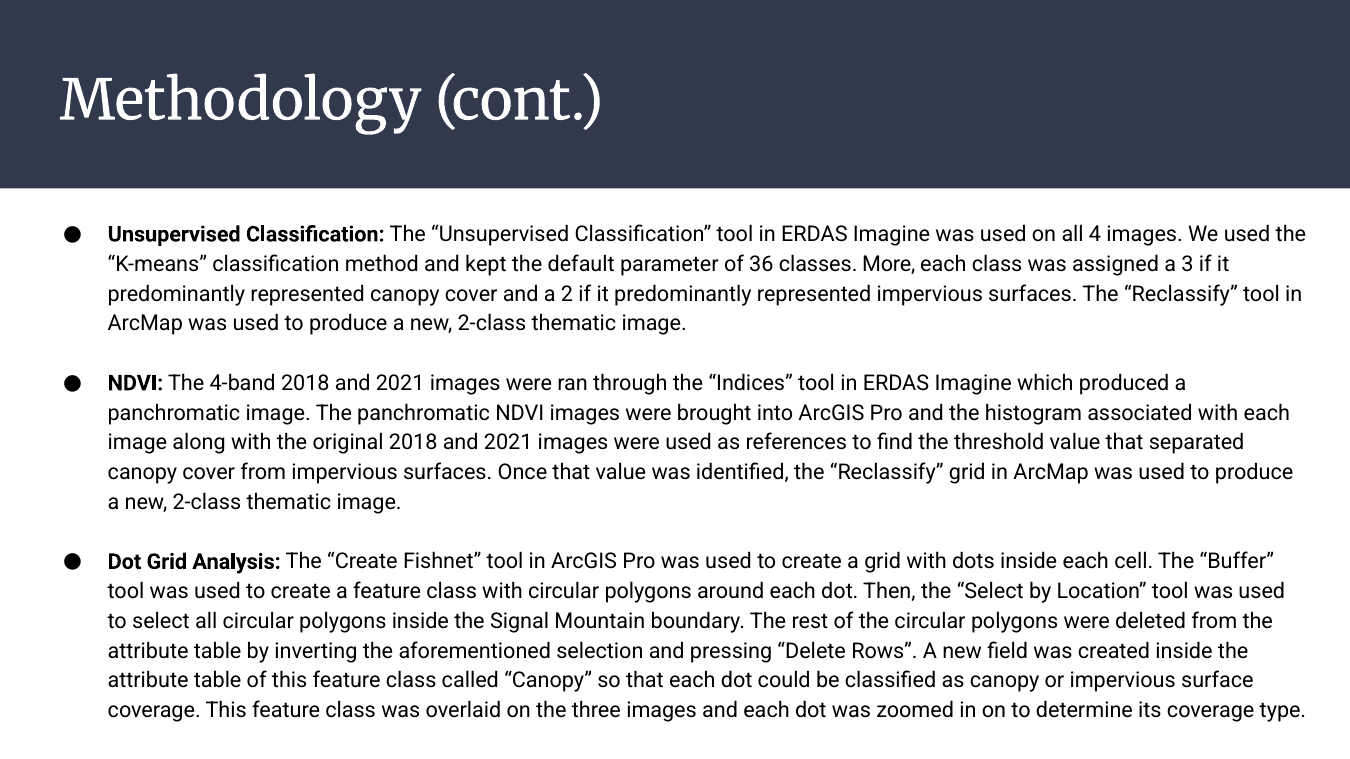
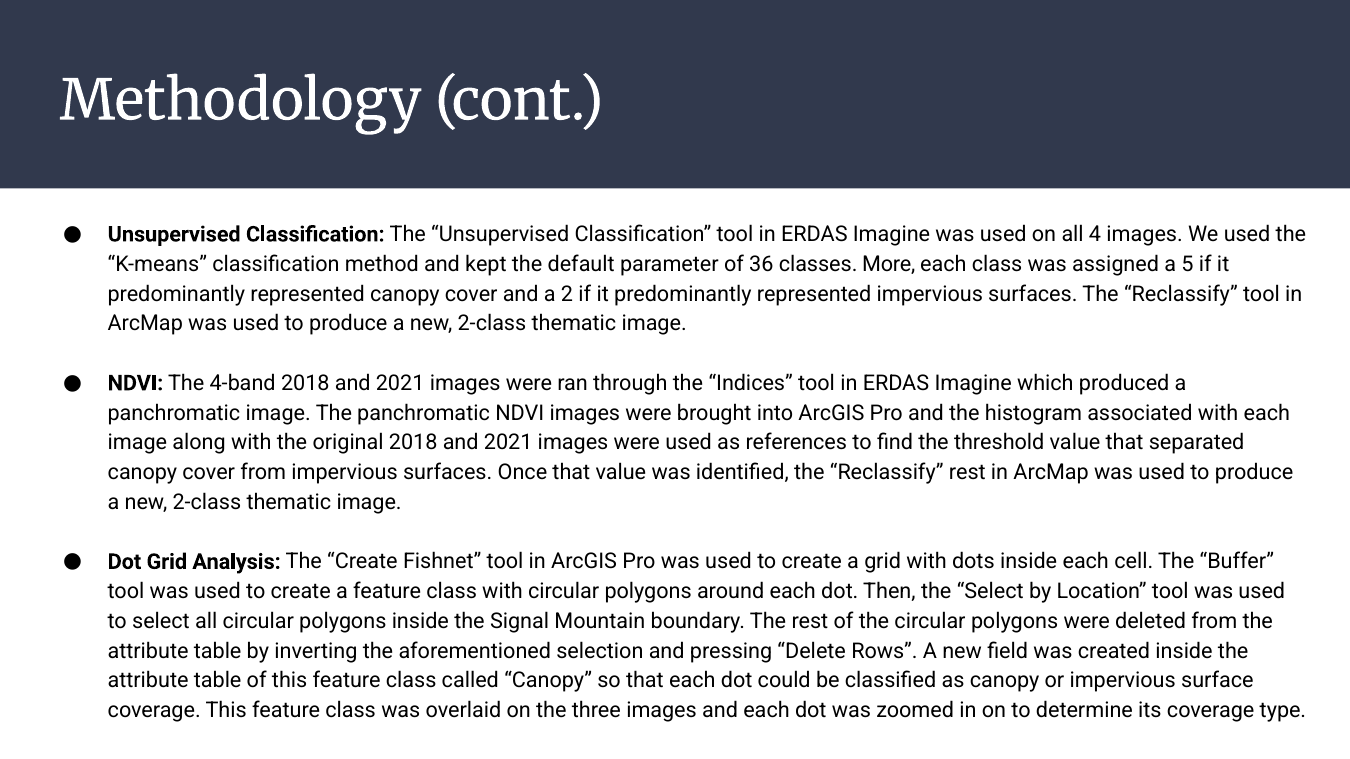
3: 3 -> 5 (1188, 264)
Reclassify grid: grid -> rest (967, 473)
